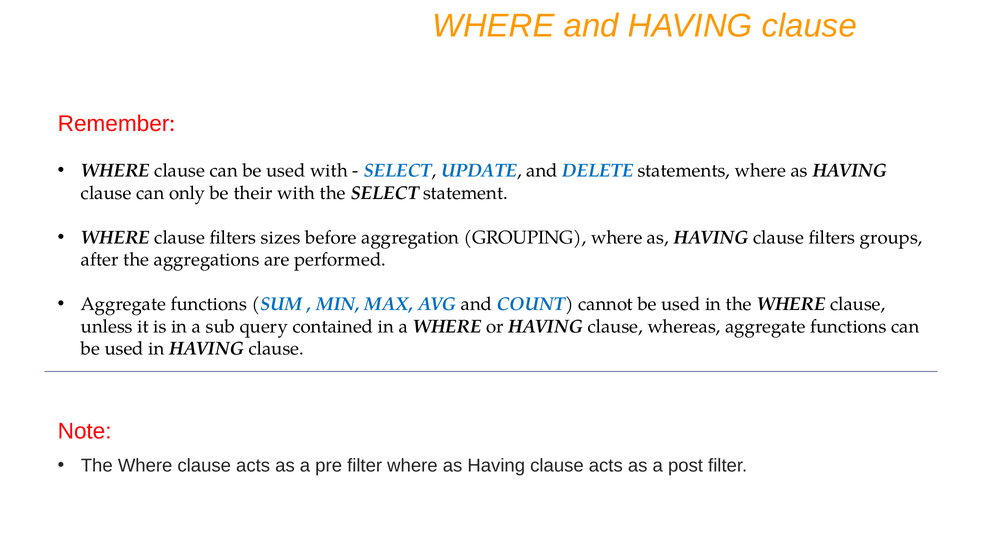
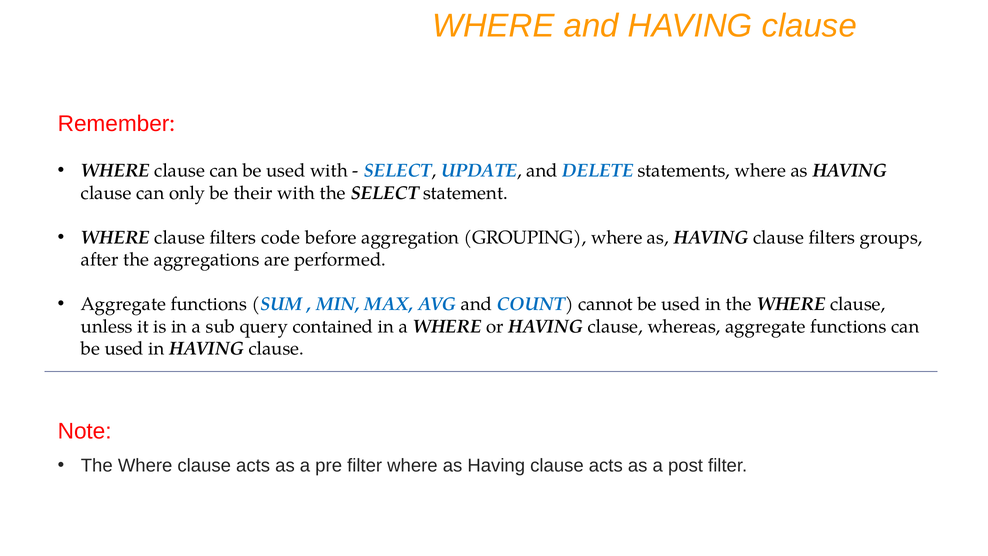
sizes: sizes -> code (281, 237)
